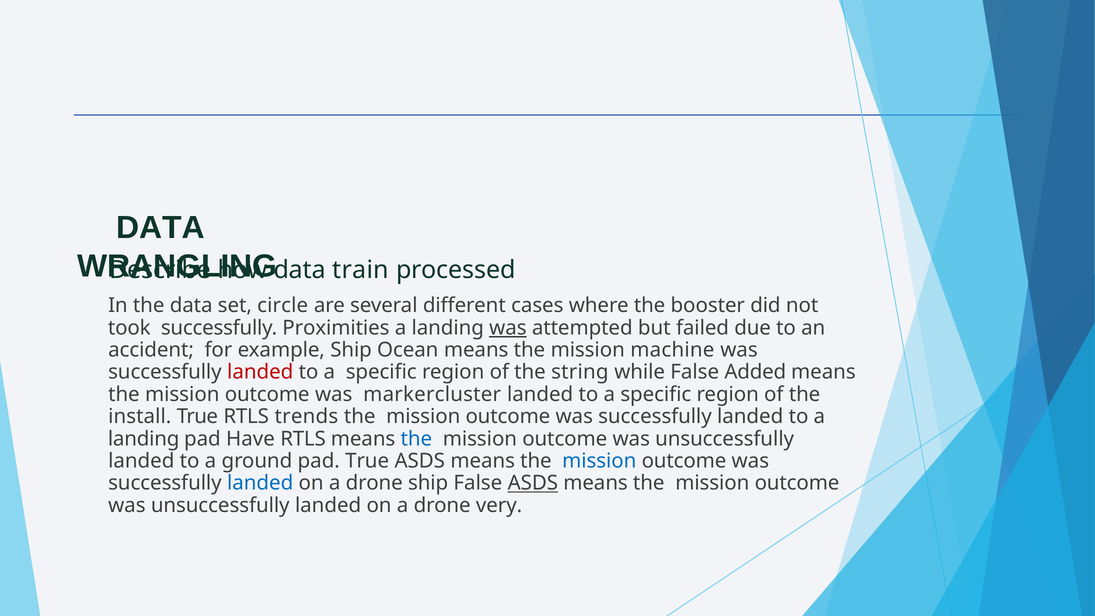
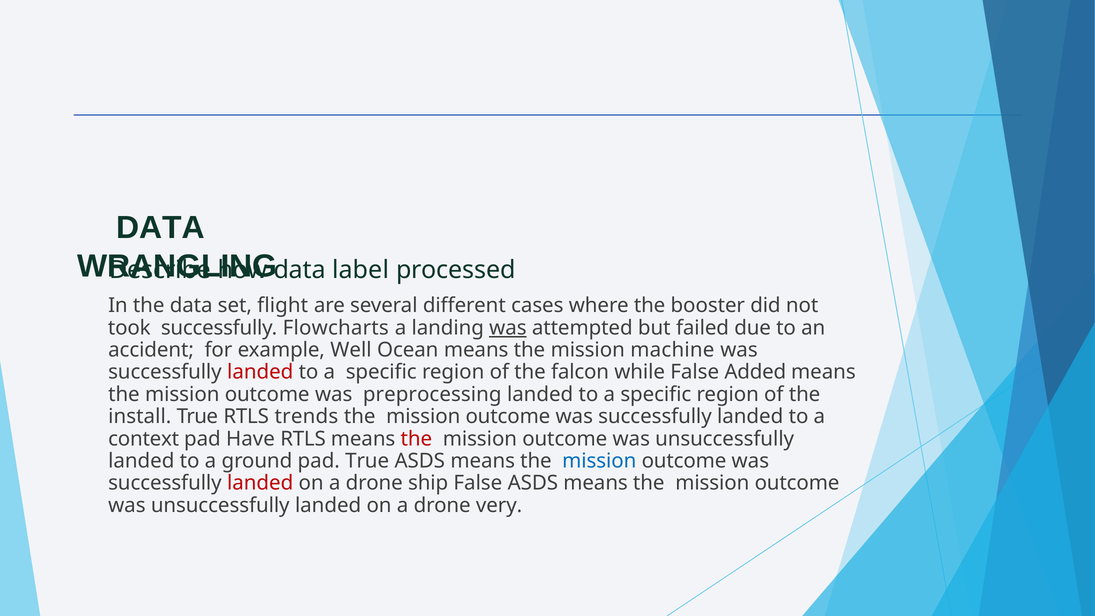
train: train -> label (361, 270)
circle: circle -> flight (283, 306)
Proximities: Proximities -> Flowcharts (336, 328)
example Ship: Ship -> Well (351, 350)
string: string -> falcon (580, 372)
markercluster: markercluster -> preprocessing (432, 394)
landing: landing -> context (144, 439)
the colour: blue -> red (416, 439)
landed colour: blue -> red (260, 483)
ASDS underline: present -> none (533, 483)
